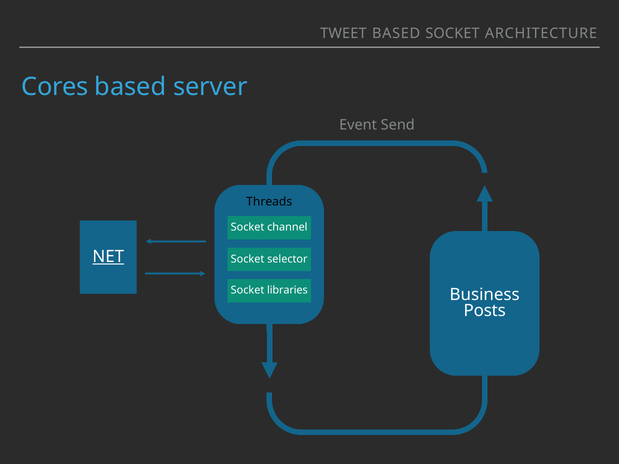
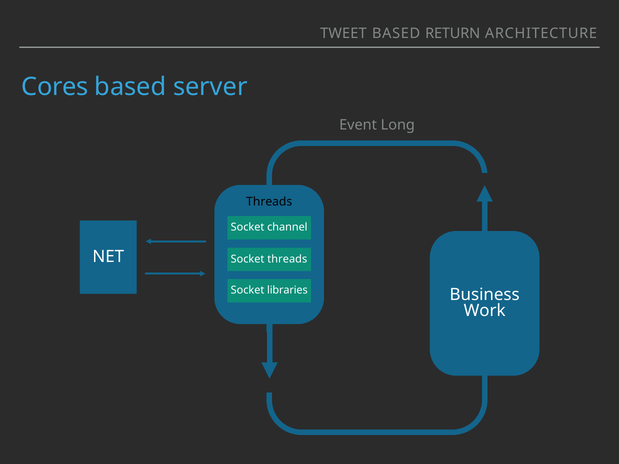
BASED SOCKET: SOCKET -> RETURN (453, 34)
Send: Send -> Long (398, 125)
NET underline: present -> none (108, 257)
Socket selector: selector -> threads (287, 259)
Posts: Posts -> Work (485, 311)
